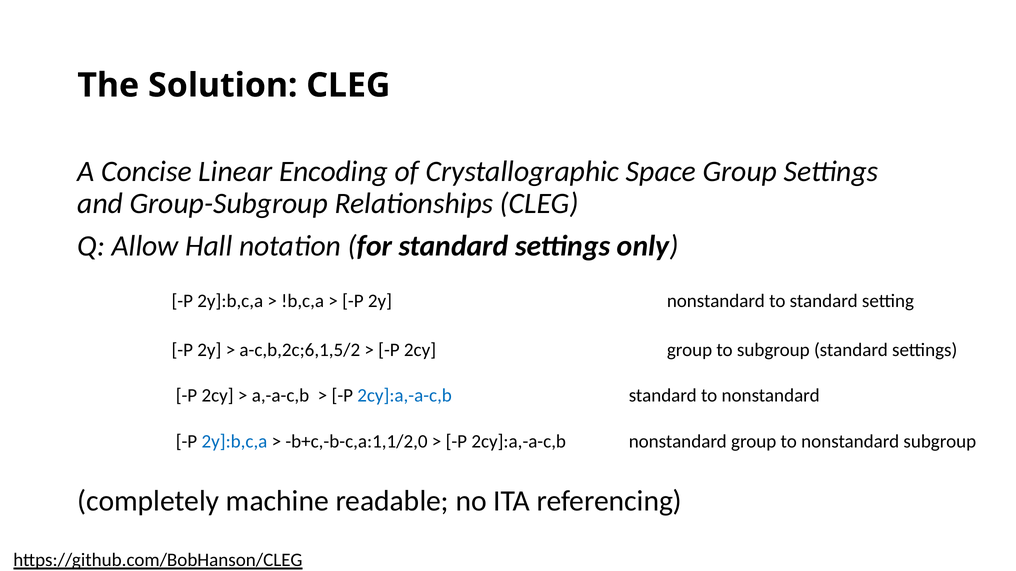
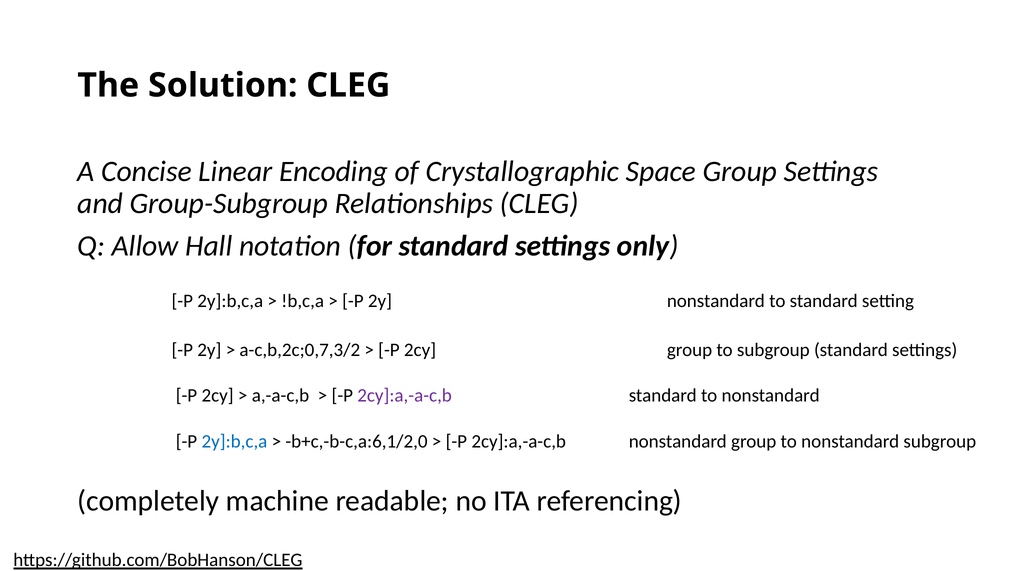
a-c,b,2c;6,1,5/2: a-c,b,2c;6,1,5/2 -> a-c,b,2c;0,7,3/2 (300, 350)
2cy]:a,-a-c,b colour: blue -> purple (405, 396)
b+c,-b-c,a:1,1/2,0: b+c,-b-c,a:1,1/2,0 -> b+c,-b-c,a:6,1/2,0 (356, 442)
